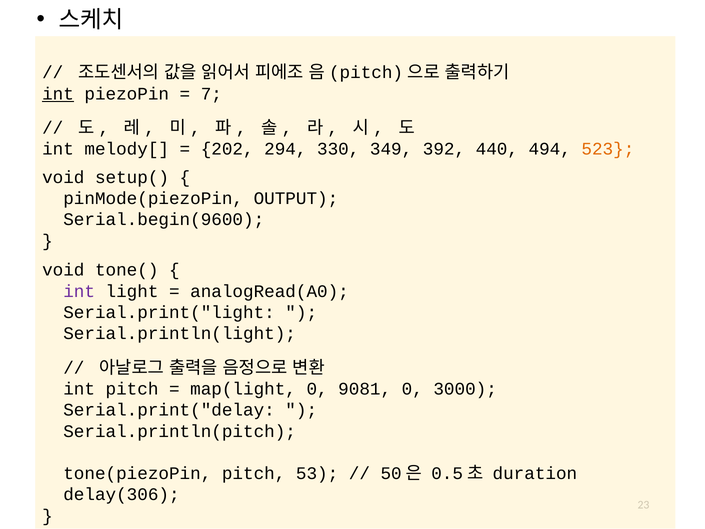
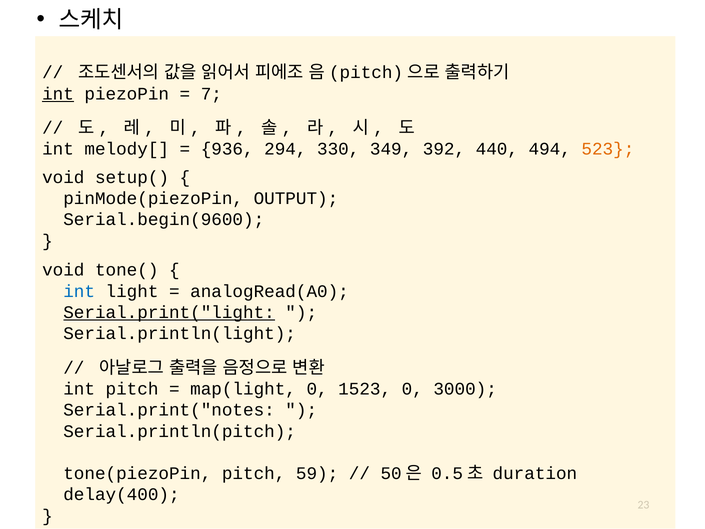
202: 202 -> 936 (227, 149)
int colour: purple -> blue (79, 291)
Serial.print("light underline: none -> present (169, 312)
9081: 9081 -> 1523 (365, 389)
Serial.print("delay: Serial.print("delay -> Serial.print("notes (169, 410)
53: 53 -> 59 (317, 473)
delay(306: delay(306 -> delay(400 (121, 494)
